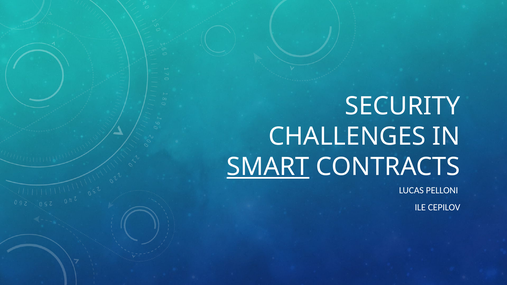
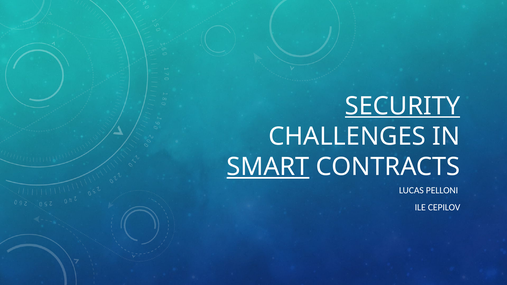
SECURITY underline: none -> present (403, 106)
